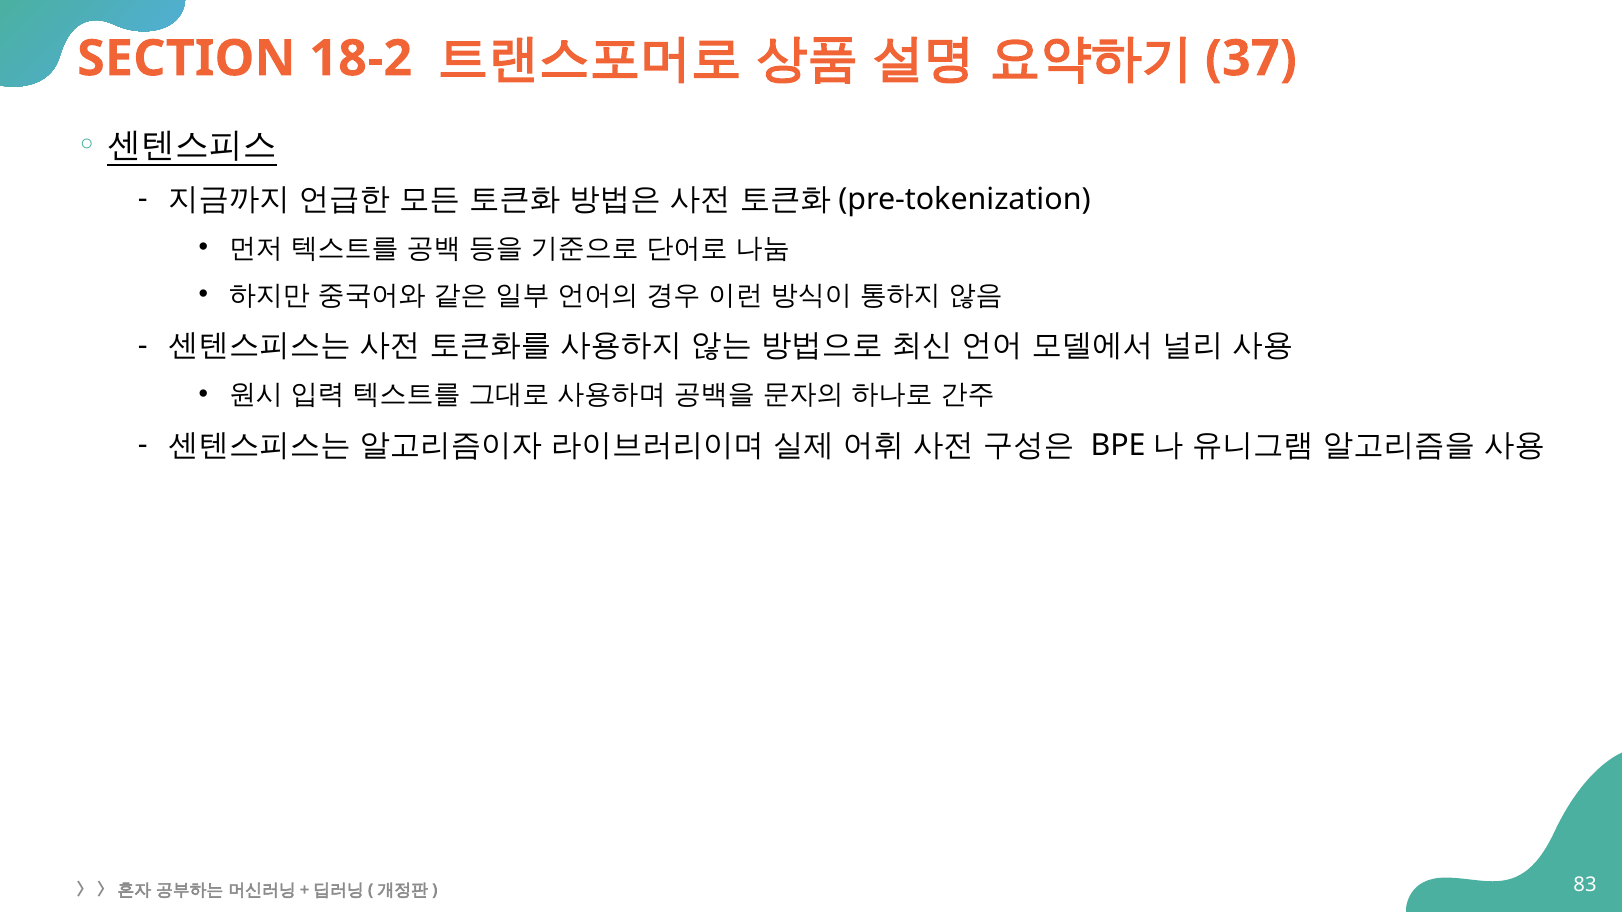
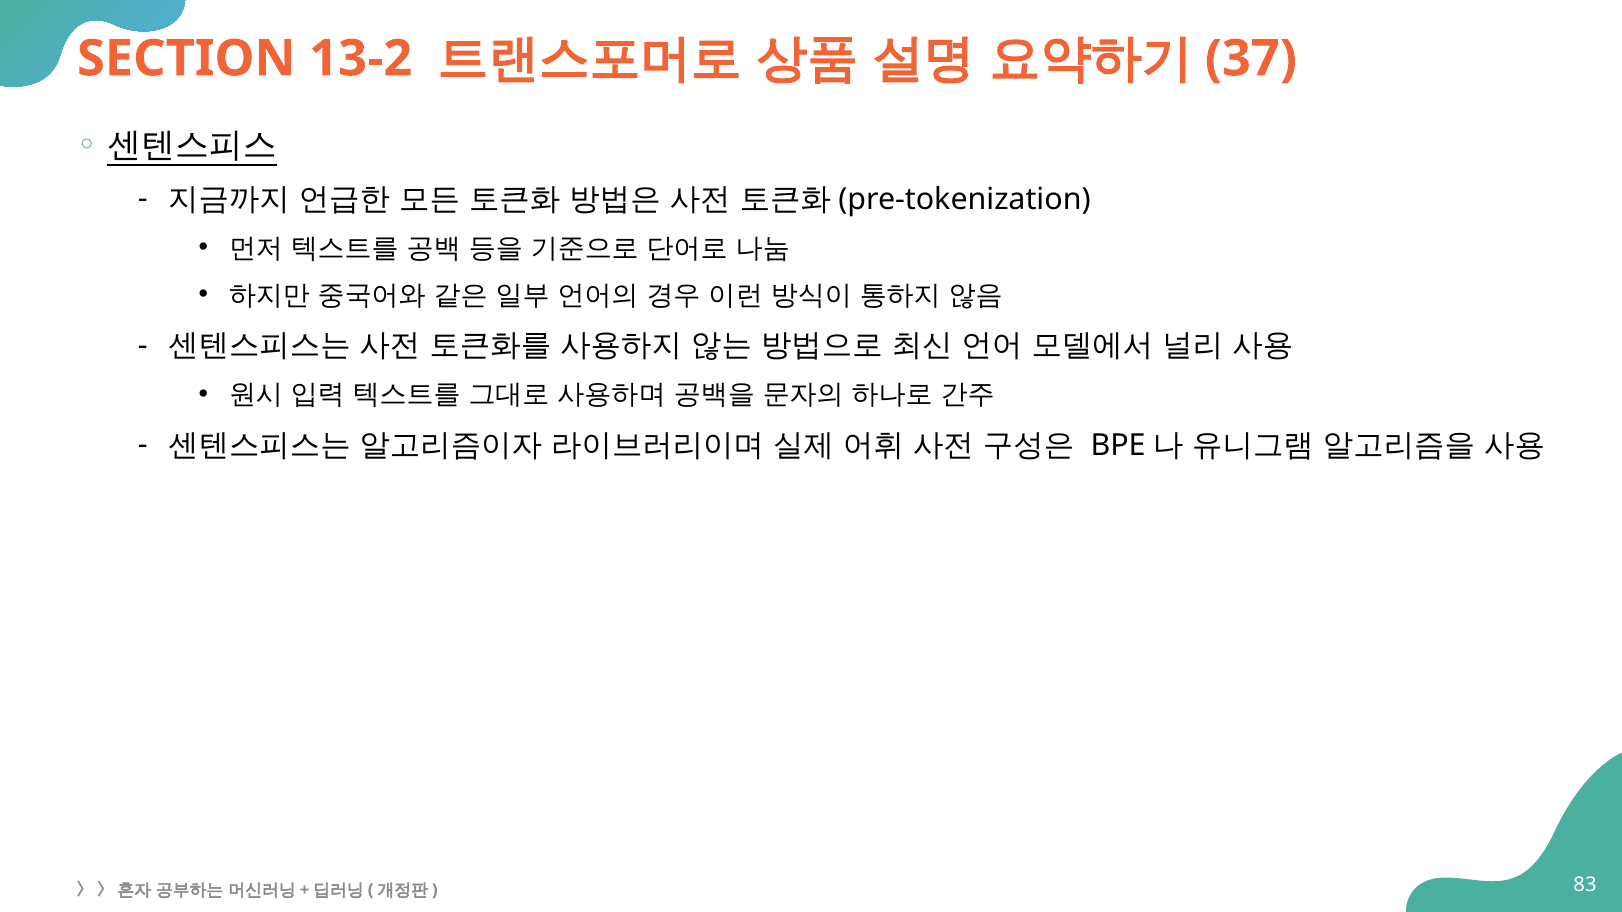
18-2: 18-2 -> 13-2 (361, 59)
